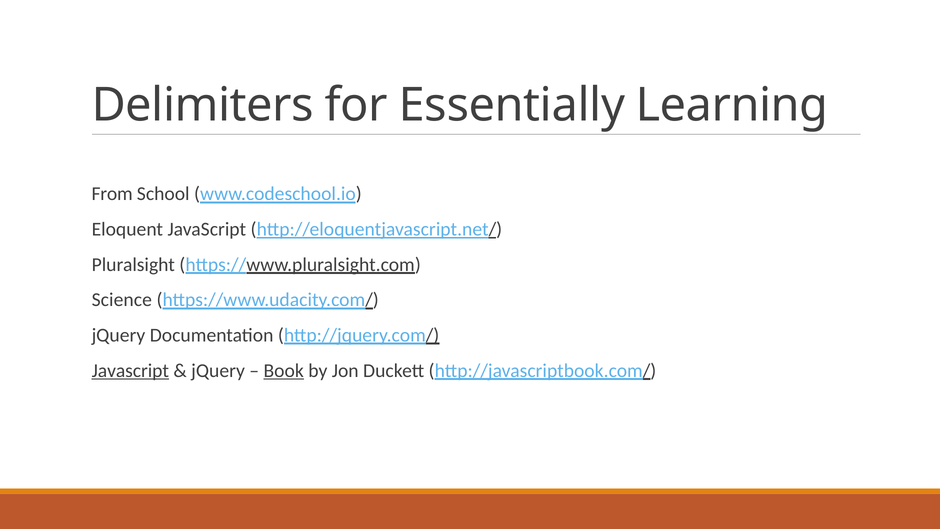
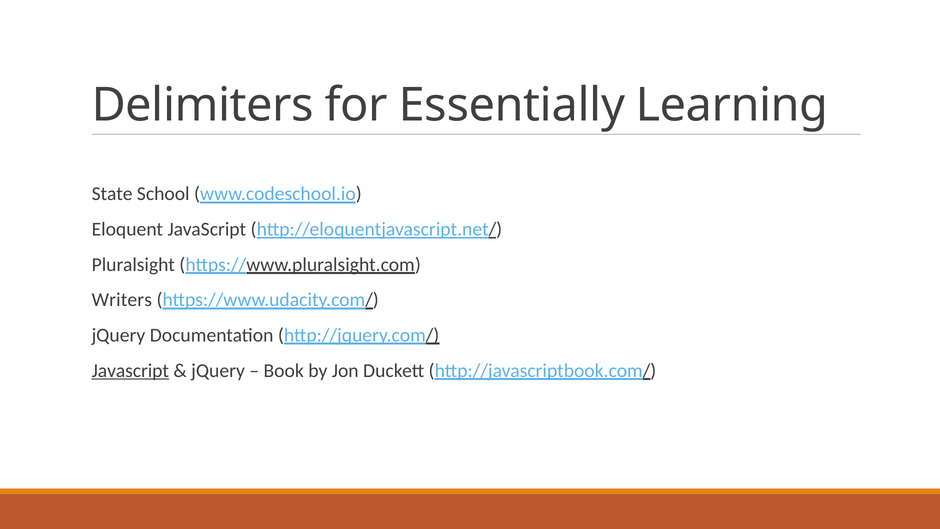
From: From -> State (112, 194)
Science: Science -> Writers (122, 300)
Book underline: present -> none (284, 370)
